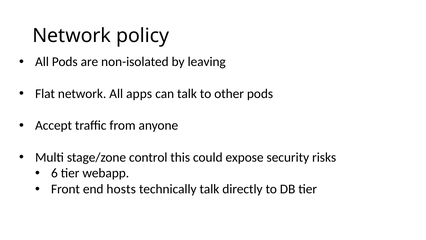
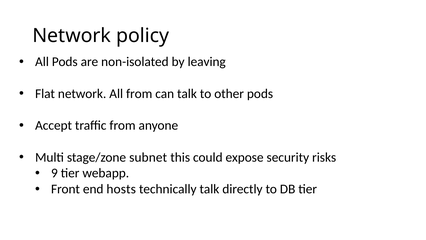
All apps: apps -> from (139, 94)
control: control -> subnet (148, 157)
6: 6 -> 9 (54, 173)
